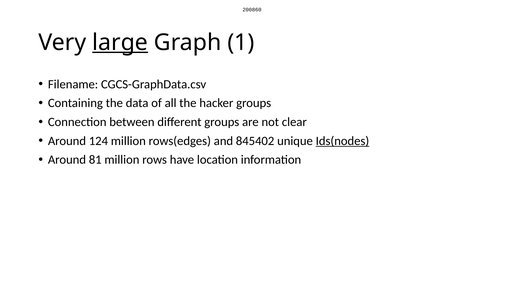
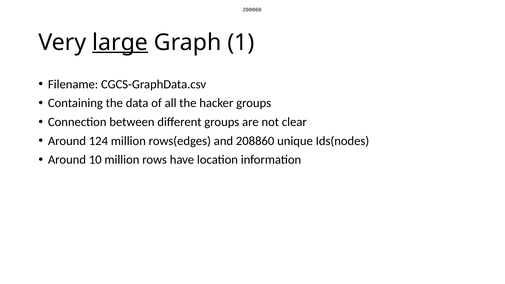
845402: 845402 -> 208860 (255, 141)
Ids(nodes underline: present -> none (342, 141)
81: 81 -> 10 (95, 160)
